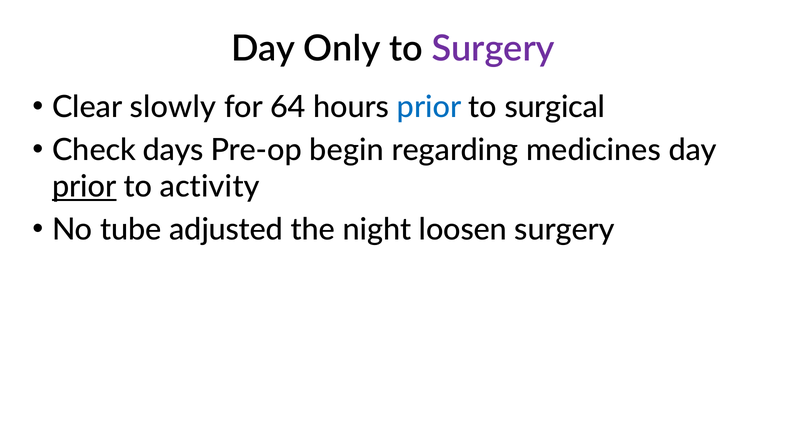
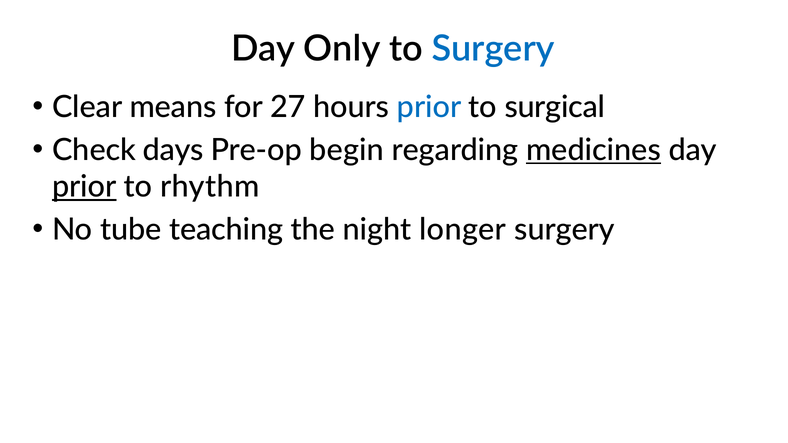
Surgery colour: purple -> blue (493, 49)
slowly: slowly -> means (173, 107)
64: 64 -> 27 (288, 107)
medicines underline: none -> present (593, 150)
activity: activity -> rhythm (210, 187)
adjusted: adjusted -> teaching (226, 230)
loosen: loosen -> longer (463, 230)
